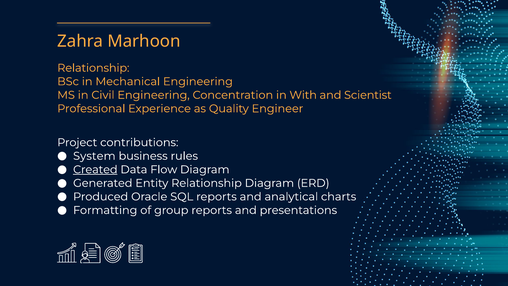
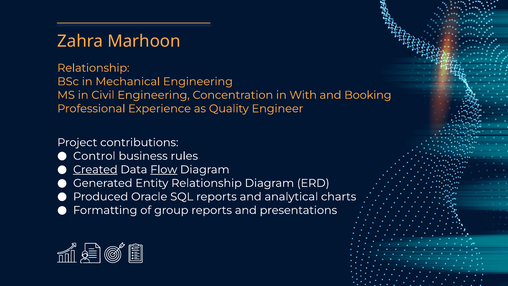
Scientist: Scientist -> Booking (368, 95)
System: System -> Control (94, 156)
Flow underline: none -> present (164, 169)
